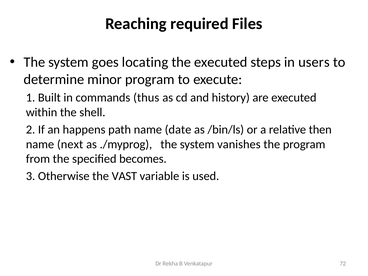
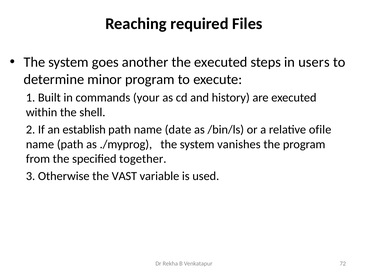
locating: locating -> another (145, 62)
thus: thus -> your (146, 98)
happens: happens -> establish (84, 129)
then: then -> ofile (320, 129)
name next: next -> path (70, 144)
becomes: becomes -> together (143, 159)
